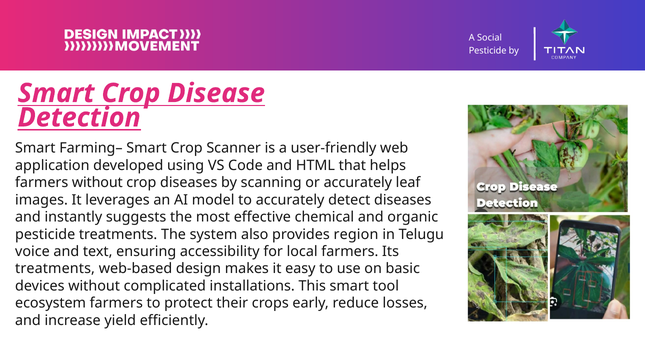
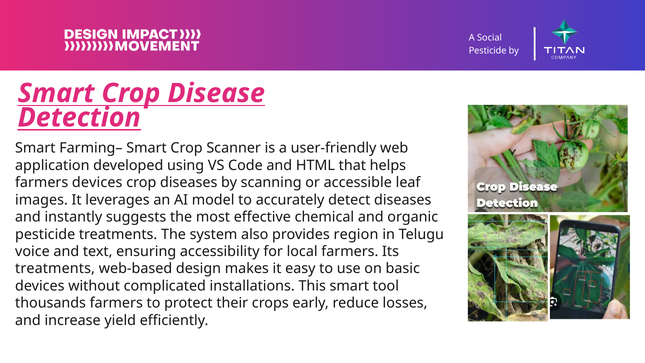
farmers without: without -> devices (97, 183)
or accurately: accurately -> accessible (358, 183)
ecosystem: ecosystem -> thousands (51, 303)
